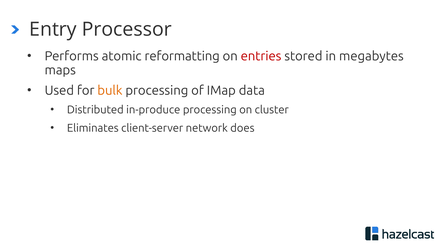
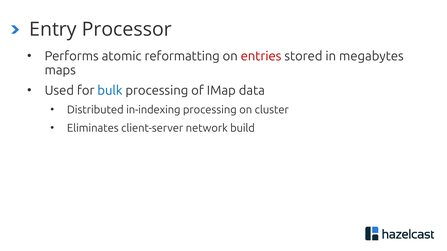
bulk colour: orange -> blue (110, 91)
in-produce: in-produce -> in-indexing (153, 110)
does: does -> build (242, 128)
